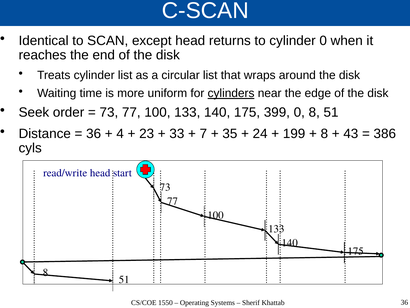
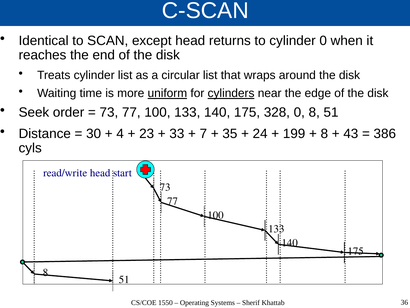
uniform underline: none -> present (167, 93)
399: 399 -> 328 (277, 112)
36: 36 -> 30 (94, 133)
